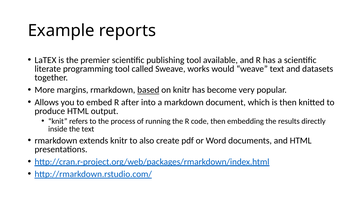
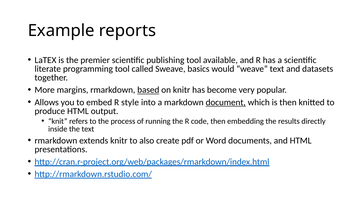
works: works -> basics (198, 69)
after: after -> style (130, 102)
document underline: none -> present (226, 102)
